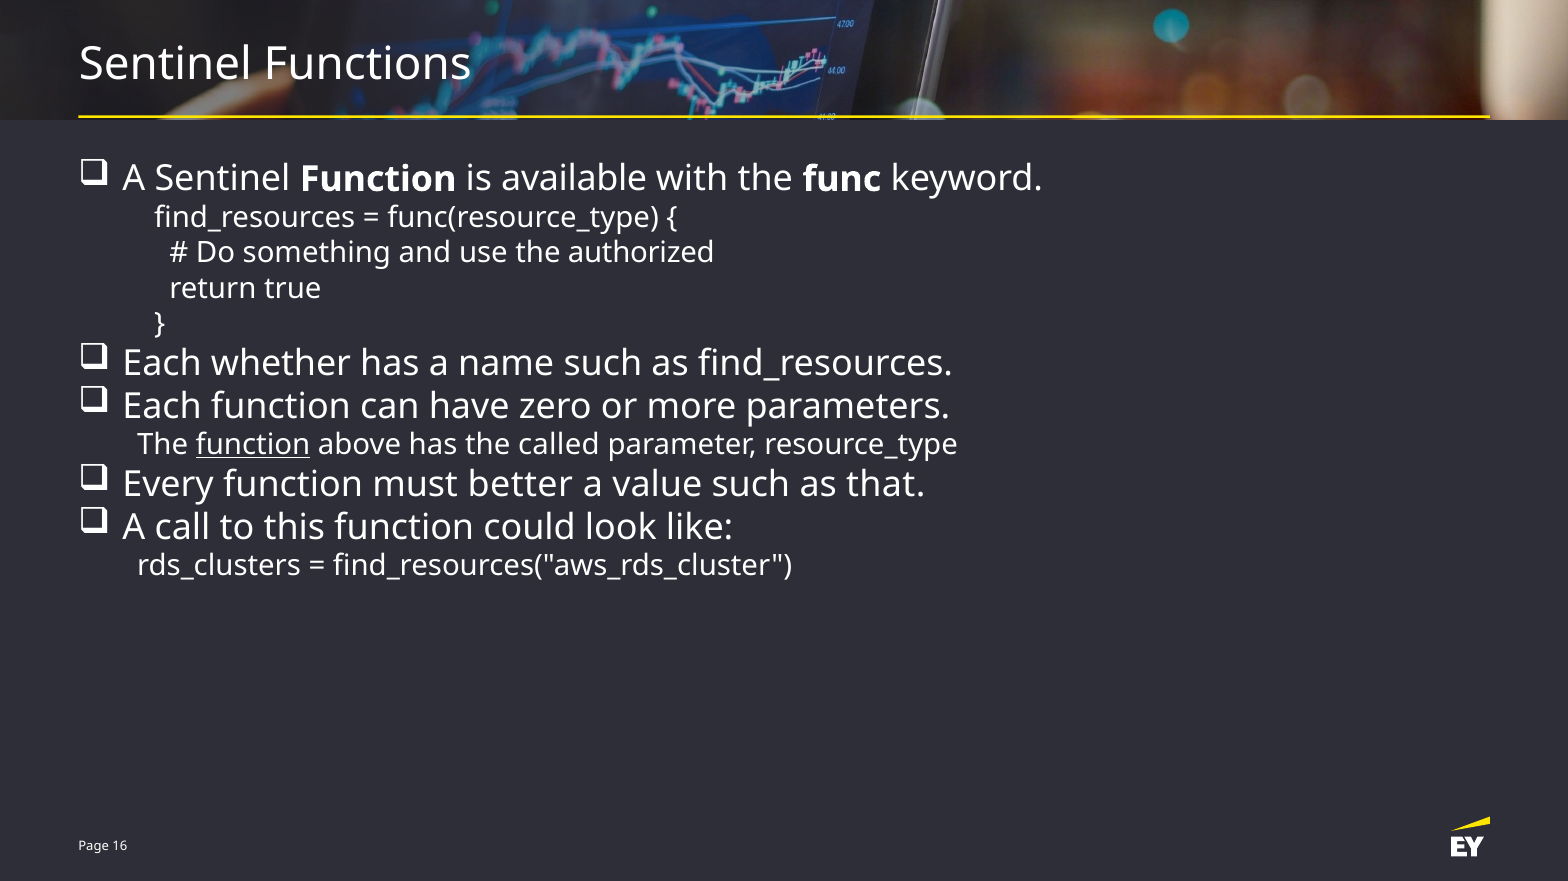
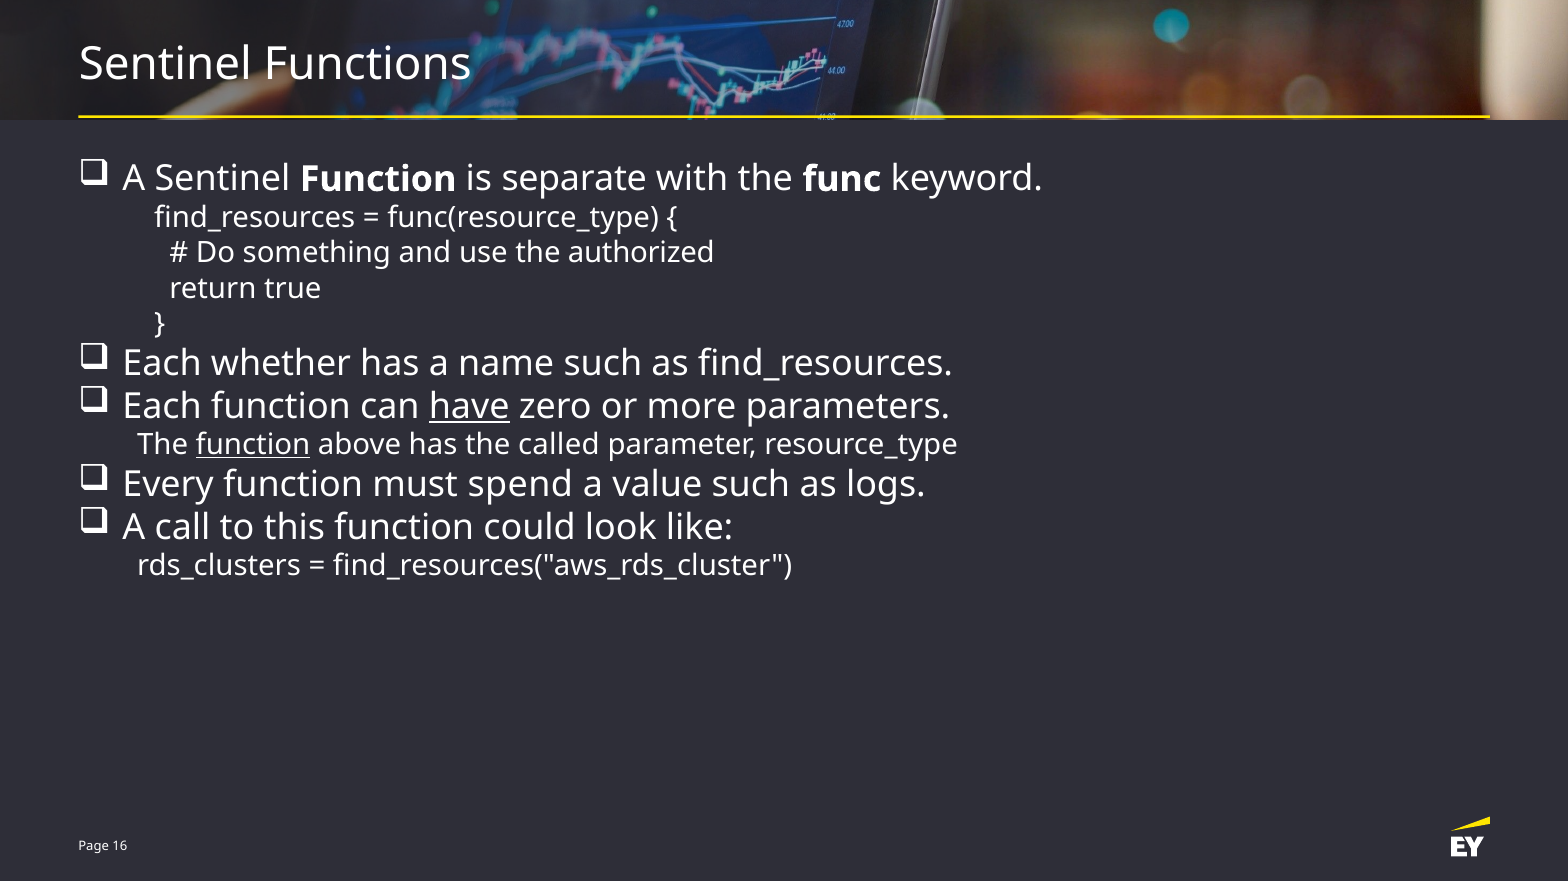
available: available -> separate (574, 179)
have underline: none -> present (469, 406)
better: better -> spend (520, 485)
that: that -> logs (886, 485)
